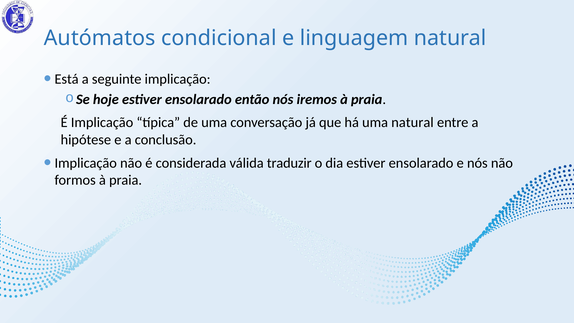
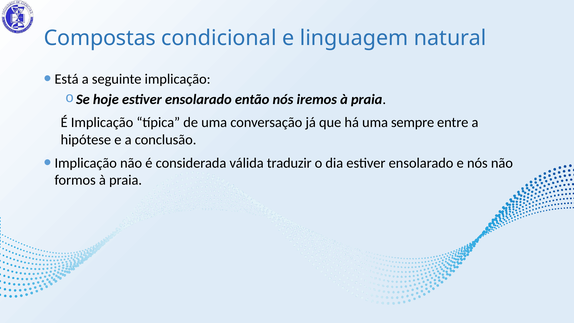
Autómatos: Autómatos -> Compostas (100, 38)
uma natural: natural -> sempre (413, 122)
